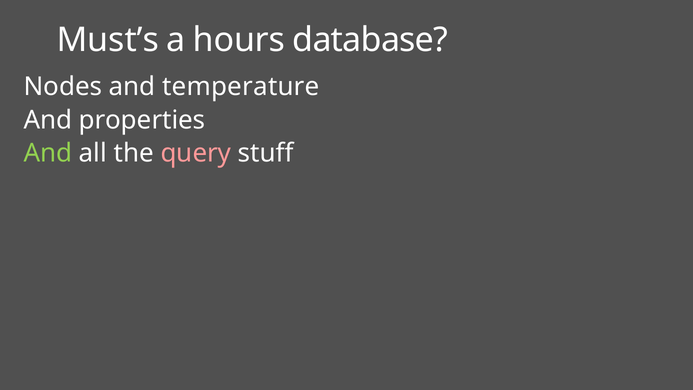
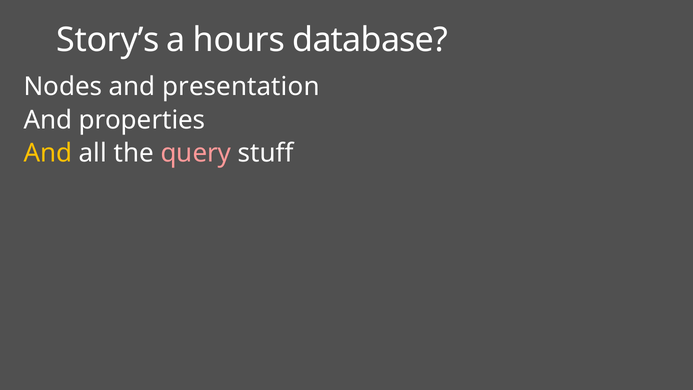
Must’s: Must’s -> Story’s (108, 40)
temperature: temperature -> presentation (241, 87)
And colour: light green -> yellow (48, 153)
